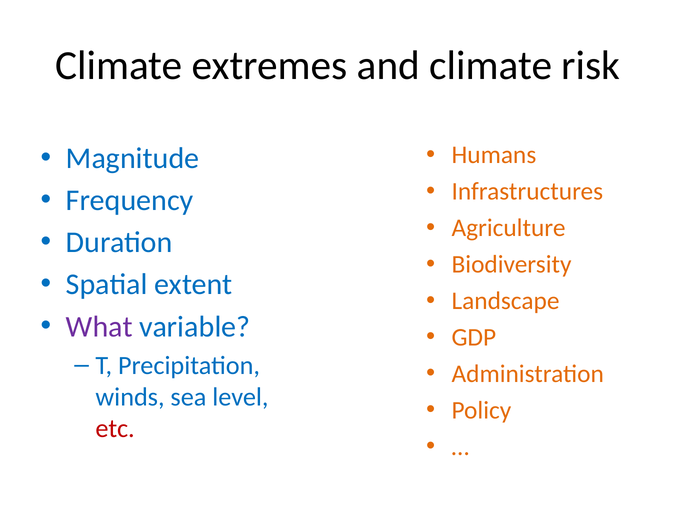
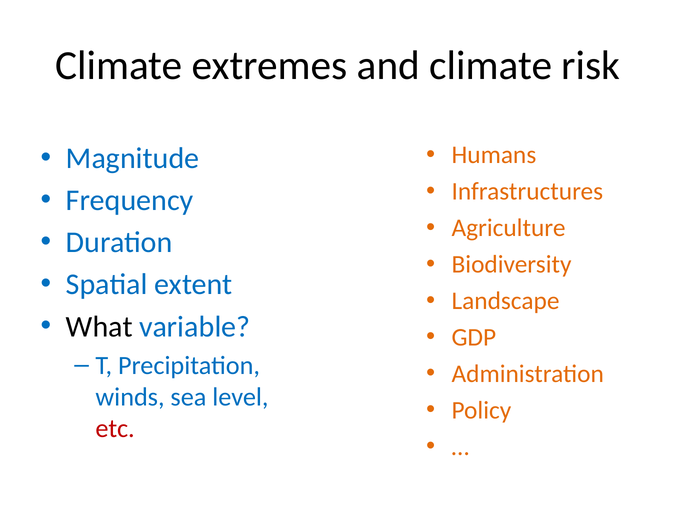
What colour: purple -> black (99, 327)
